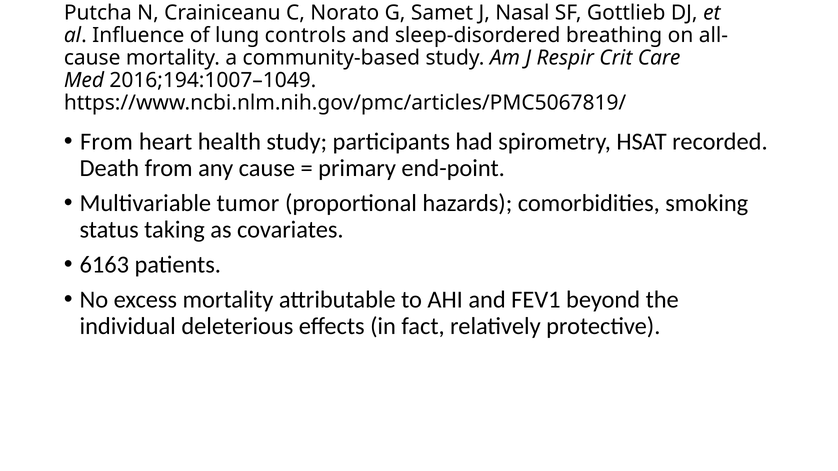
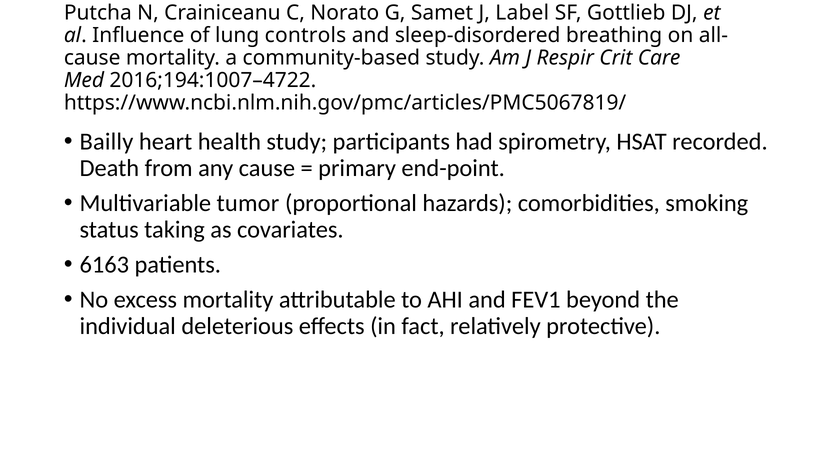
Nasal: Nasal -> Label (522, 13)
2016;194:1007–1049: 2016;194:1007–1049 -> 2016;194:1007–4722 (213, 81)
From: From -> Bailly (106, 142)
